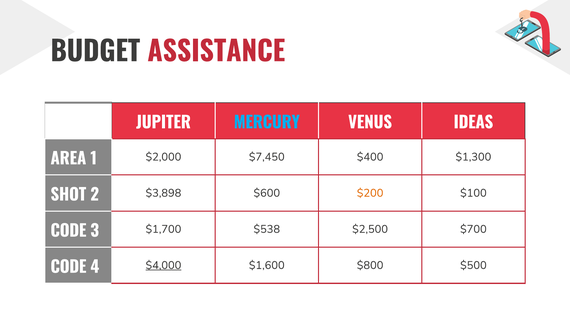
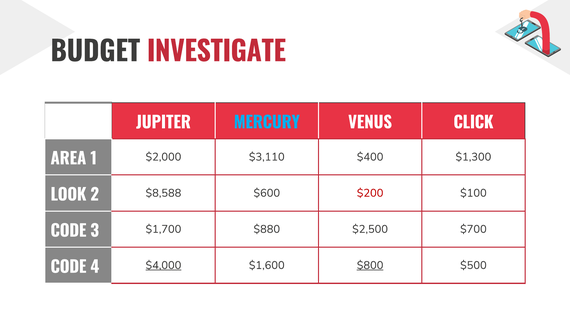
ASSISTANCE: ASSISTANCE -> INVESTIGATE (216, 52)
IDEAS: IDEAS -> CLICK (473, 123)
$7,450: $7,450 -> $3,110 (267, 157)
SHOT: SHOT -> LOOK (68, 195)
$3,898: $3,898 -> $8,588 (163, 193)
$200 colour: orange -> red (370, 193)
$538: $538 -> $880 (267, 229)
$800 underline: none -> present (370, 265)
